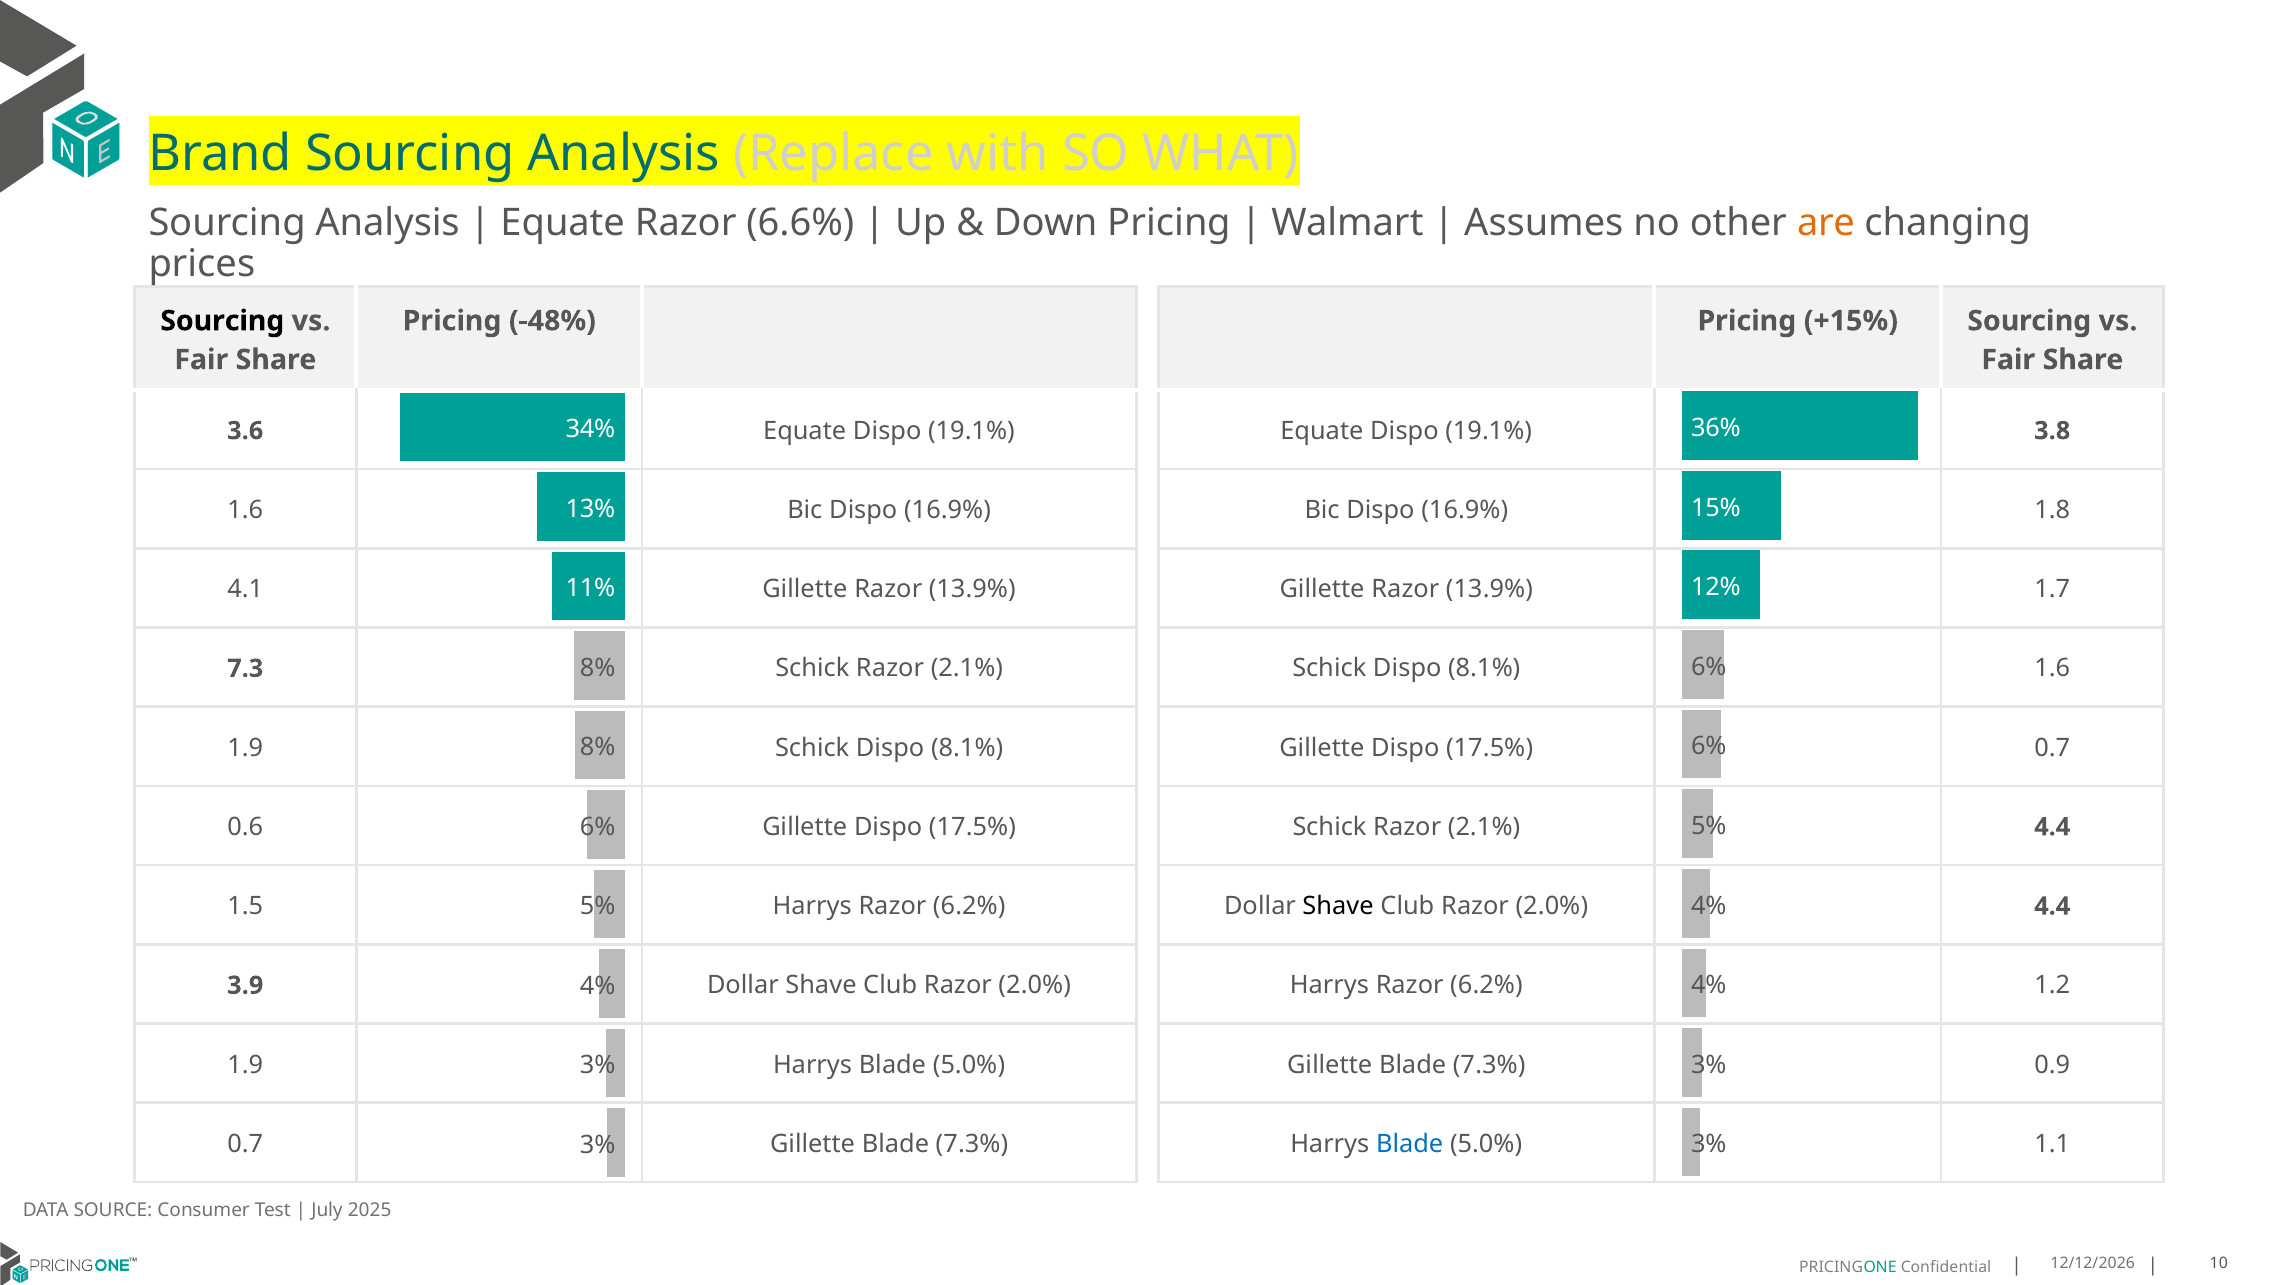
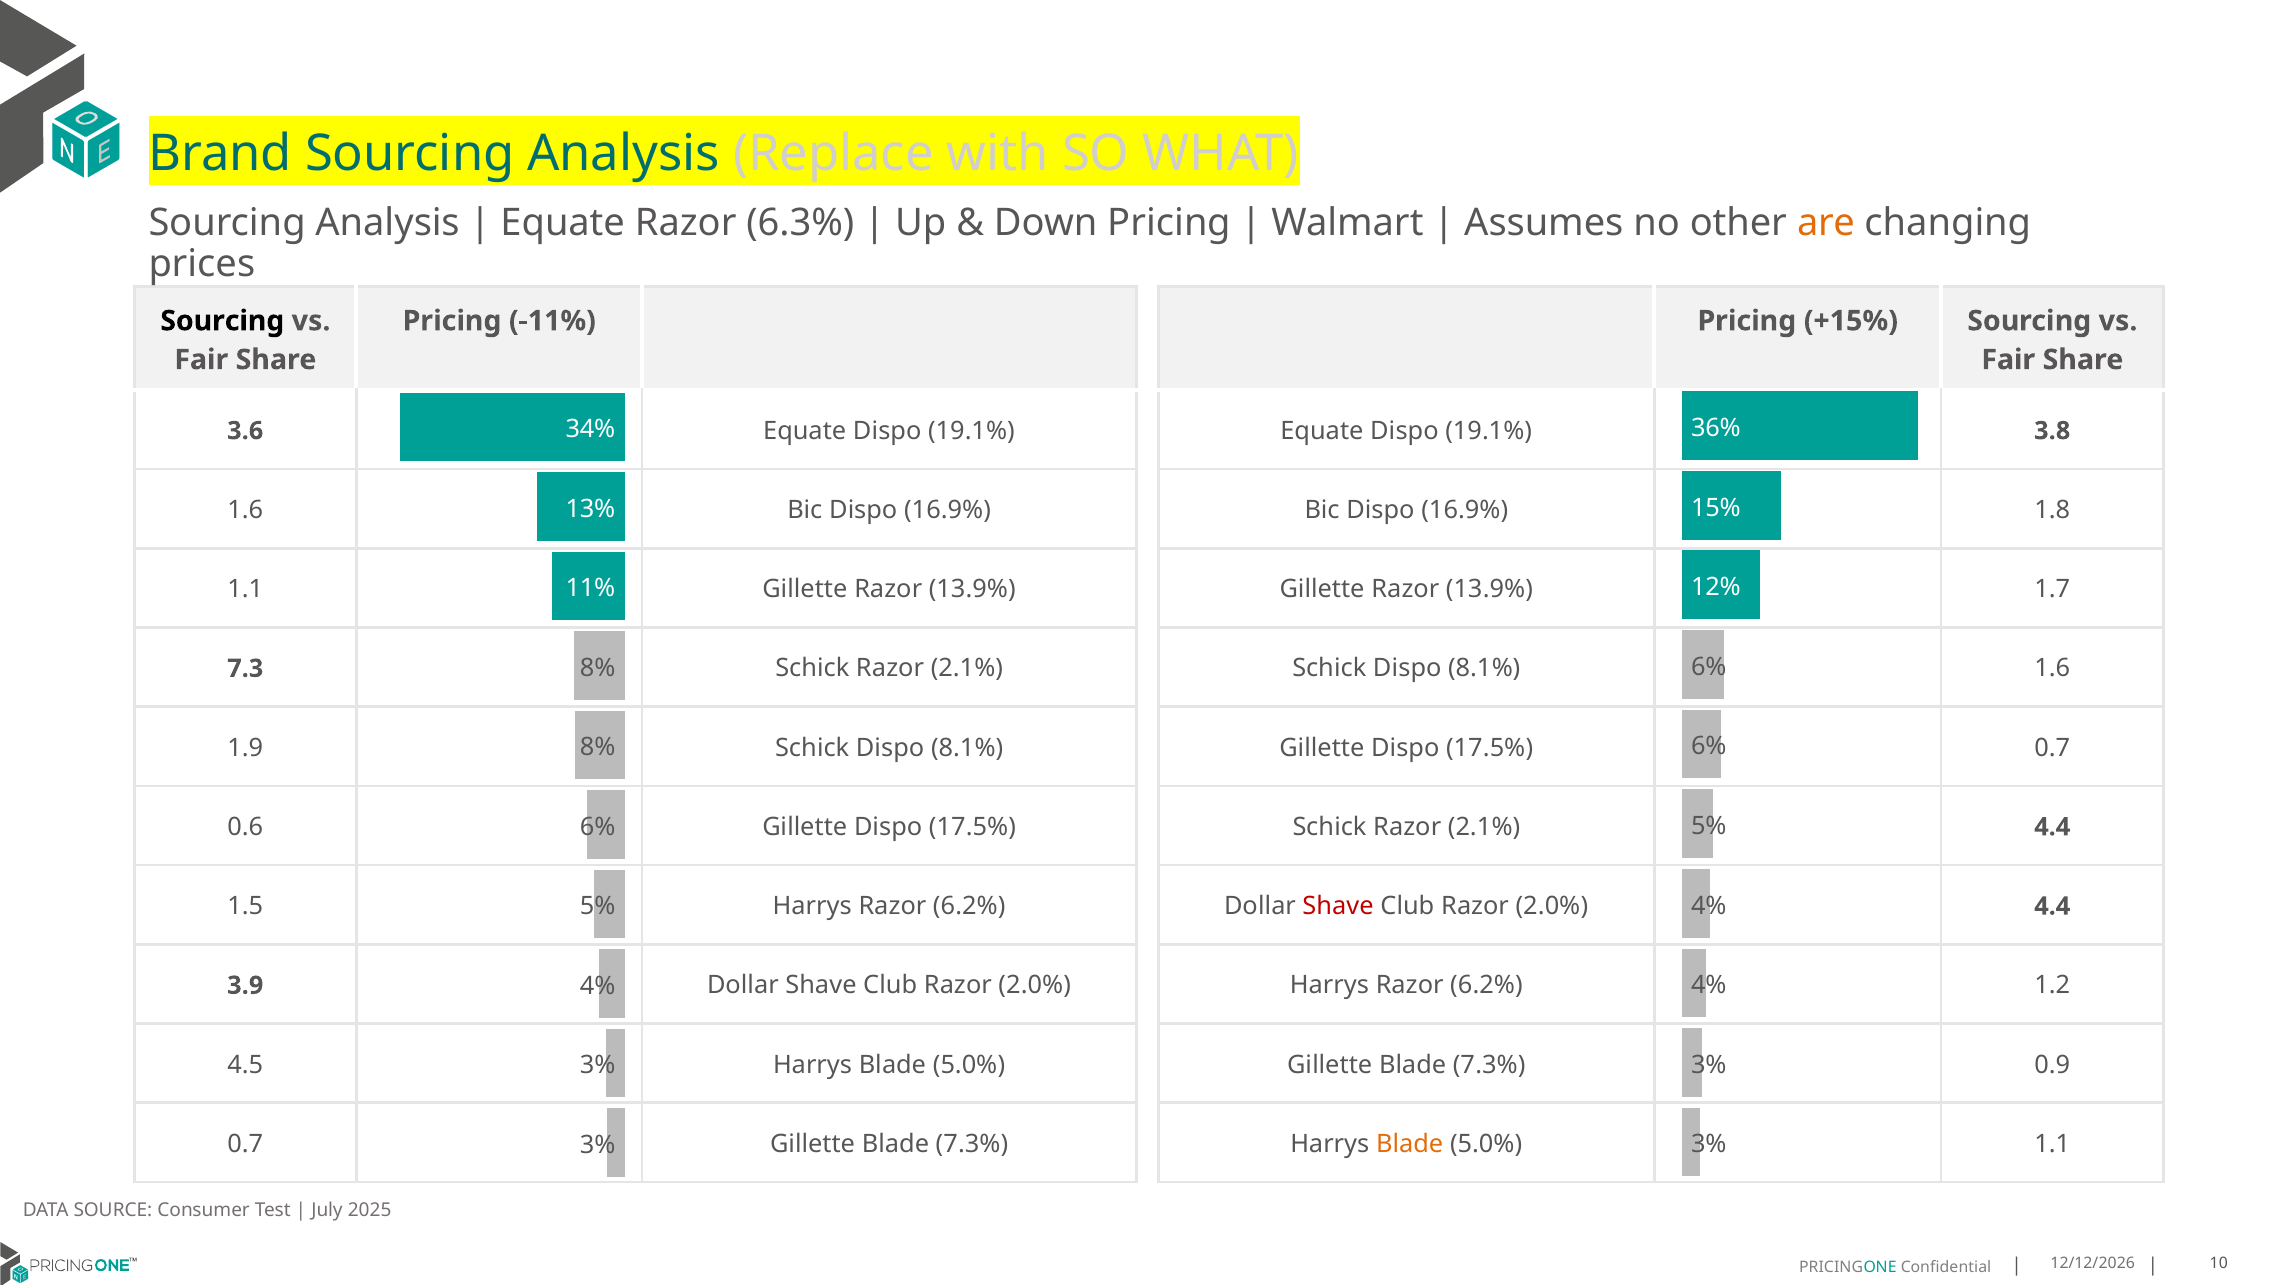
6.6%: 6.6% -> 6.3% (800, 223)
-48%: -48% -> -11% (552, 321)
4.1: 4.1 -> 1.1 (245, 589)
Shave colour: black -> red (1338, 906)
1.9: 1.9 -> 4.5 (245, 1064)
Blade colour: blue -> orange (1410, 1144)
